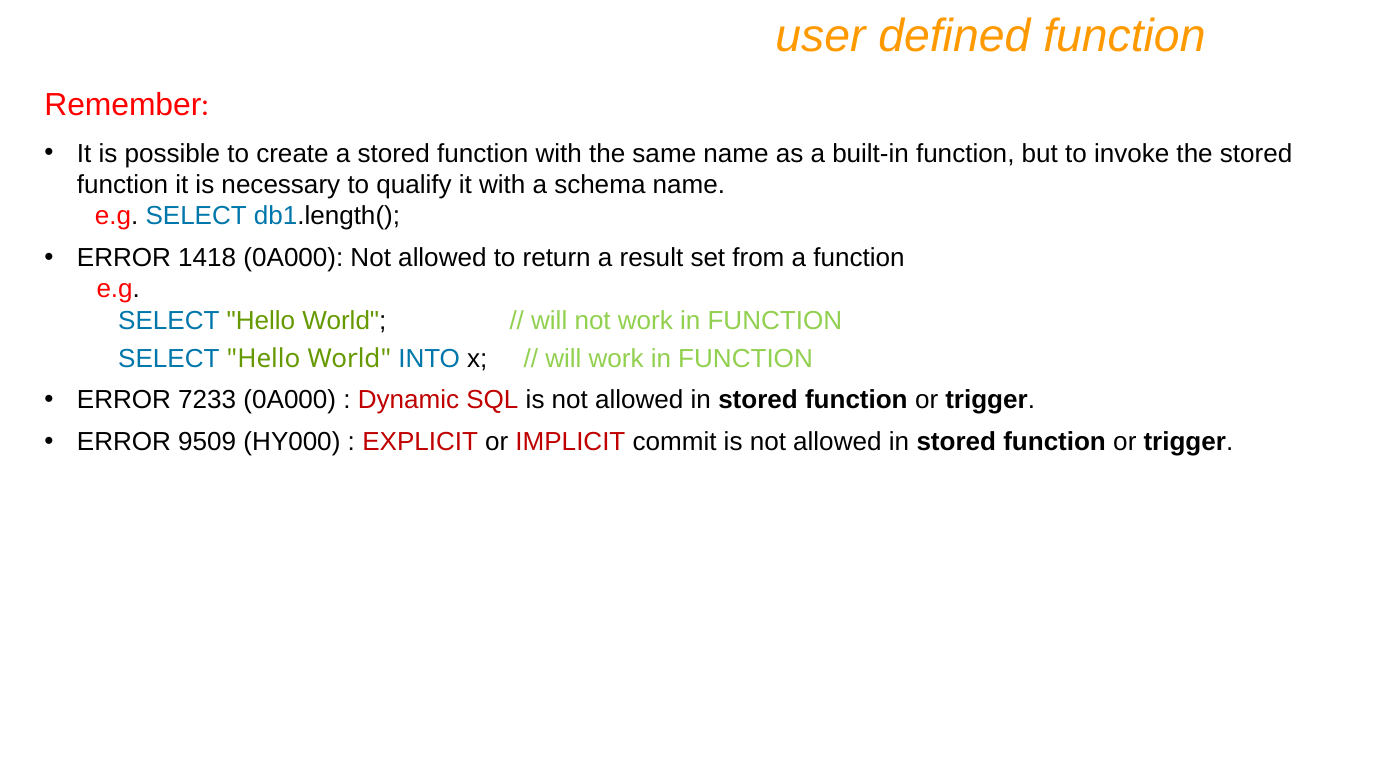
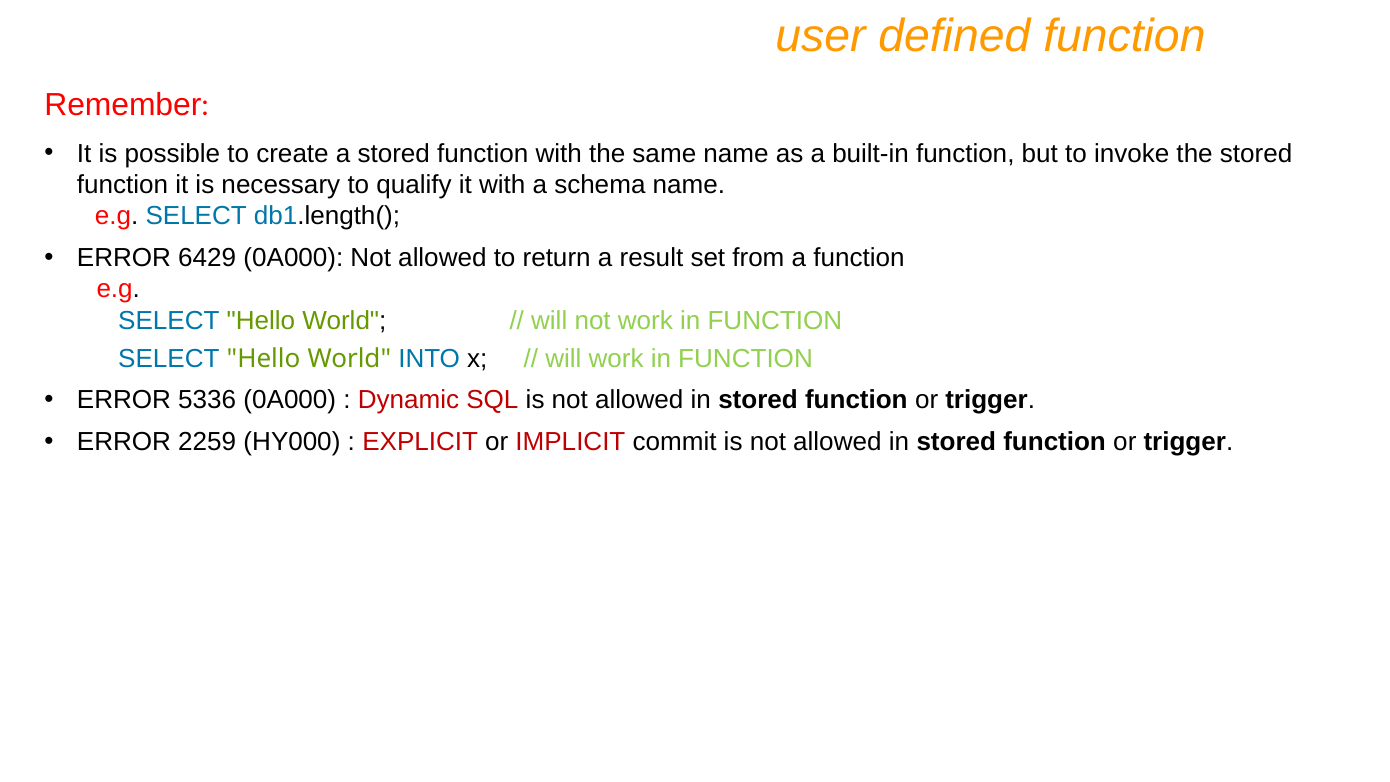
1418: 1418 -> 6429 (207, 258)
7233: 7233 -> 5336 (207, 400)
9509: 9509 -> 2259 (207, 442)
